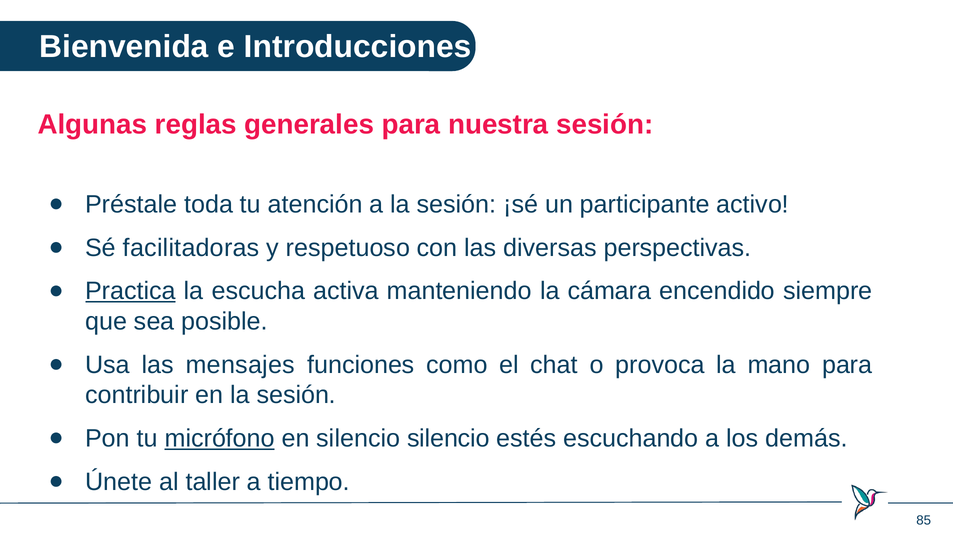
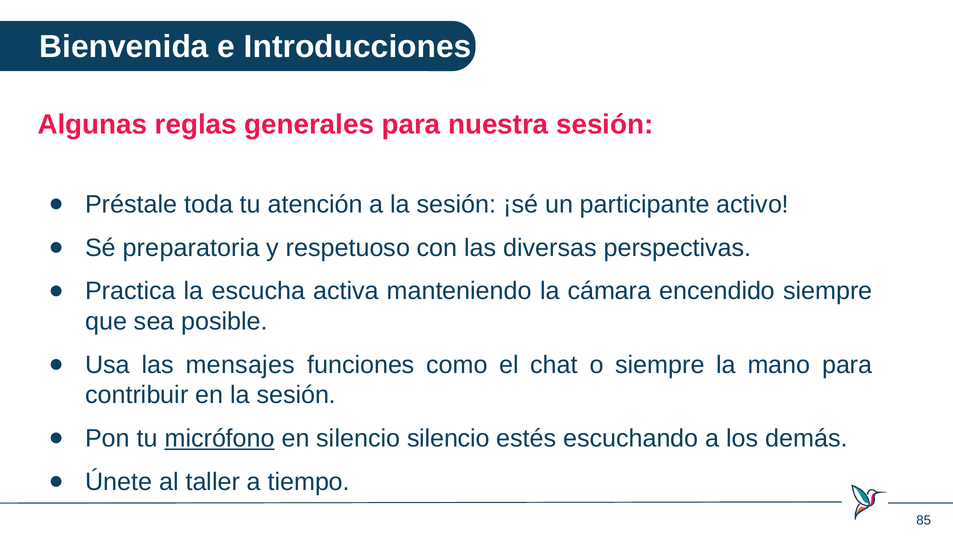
facilitadoras: facilitadoras -> preparatoria (191, 248)
Practica underline: present -> none (131, 291)
o provoca: provoca -> siempre (660, 365)
